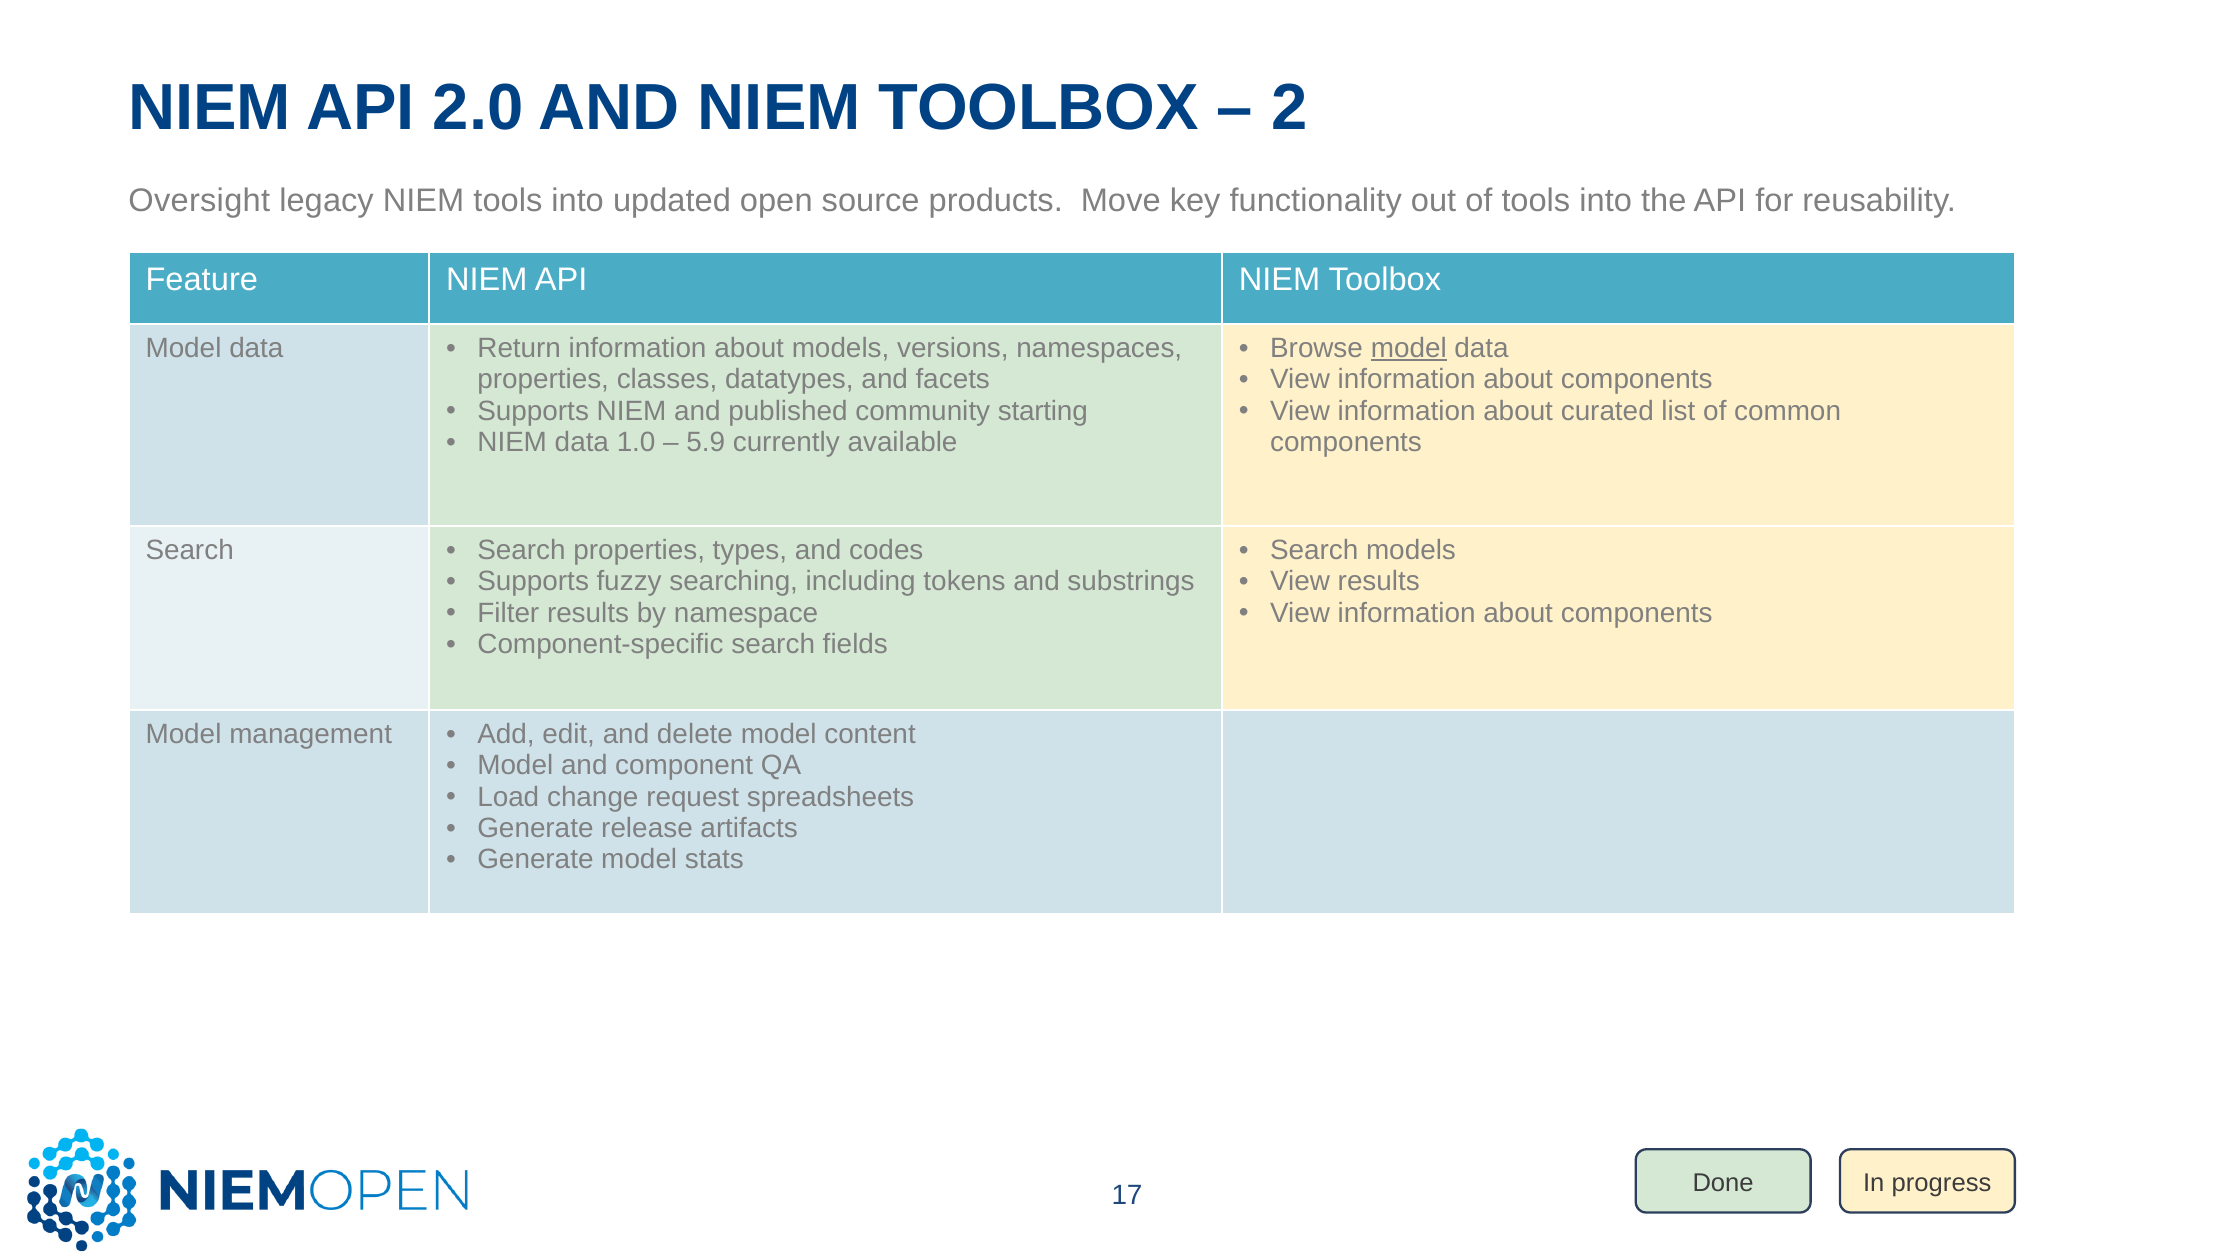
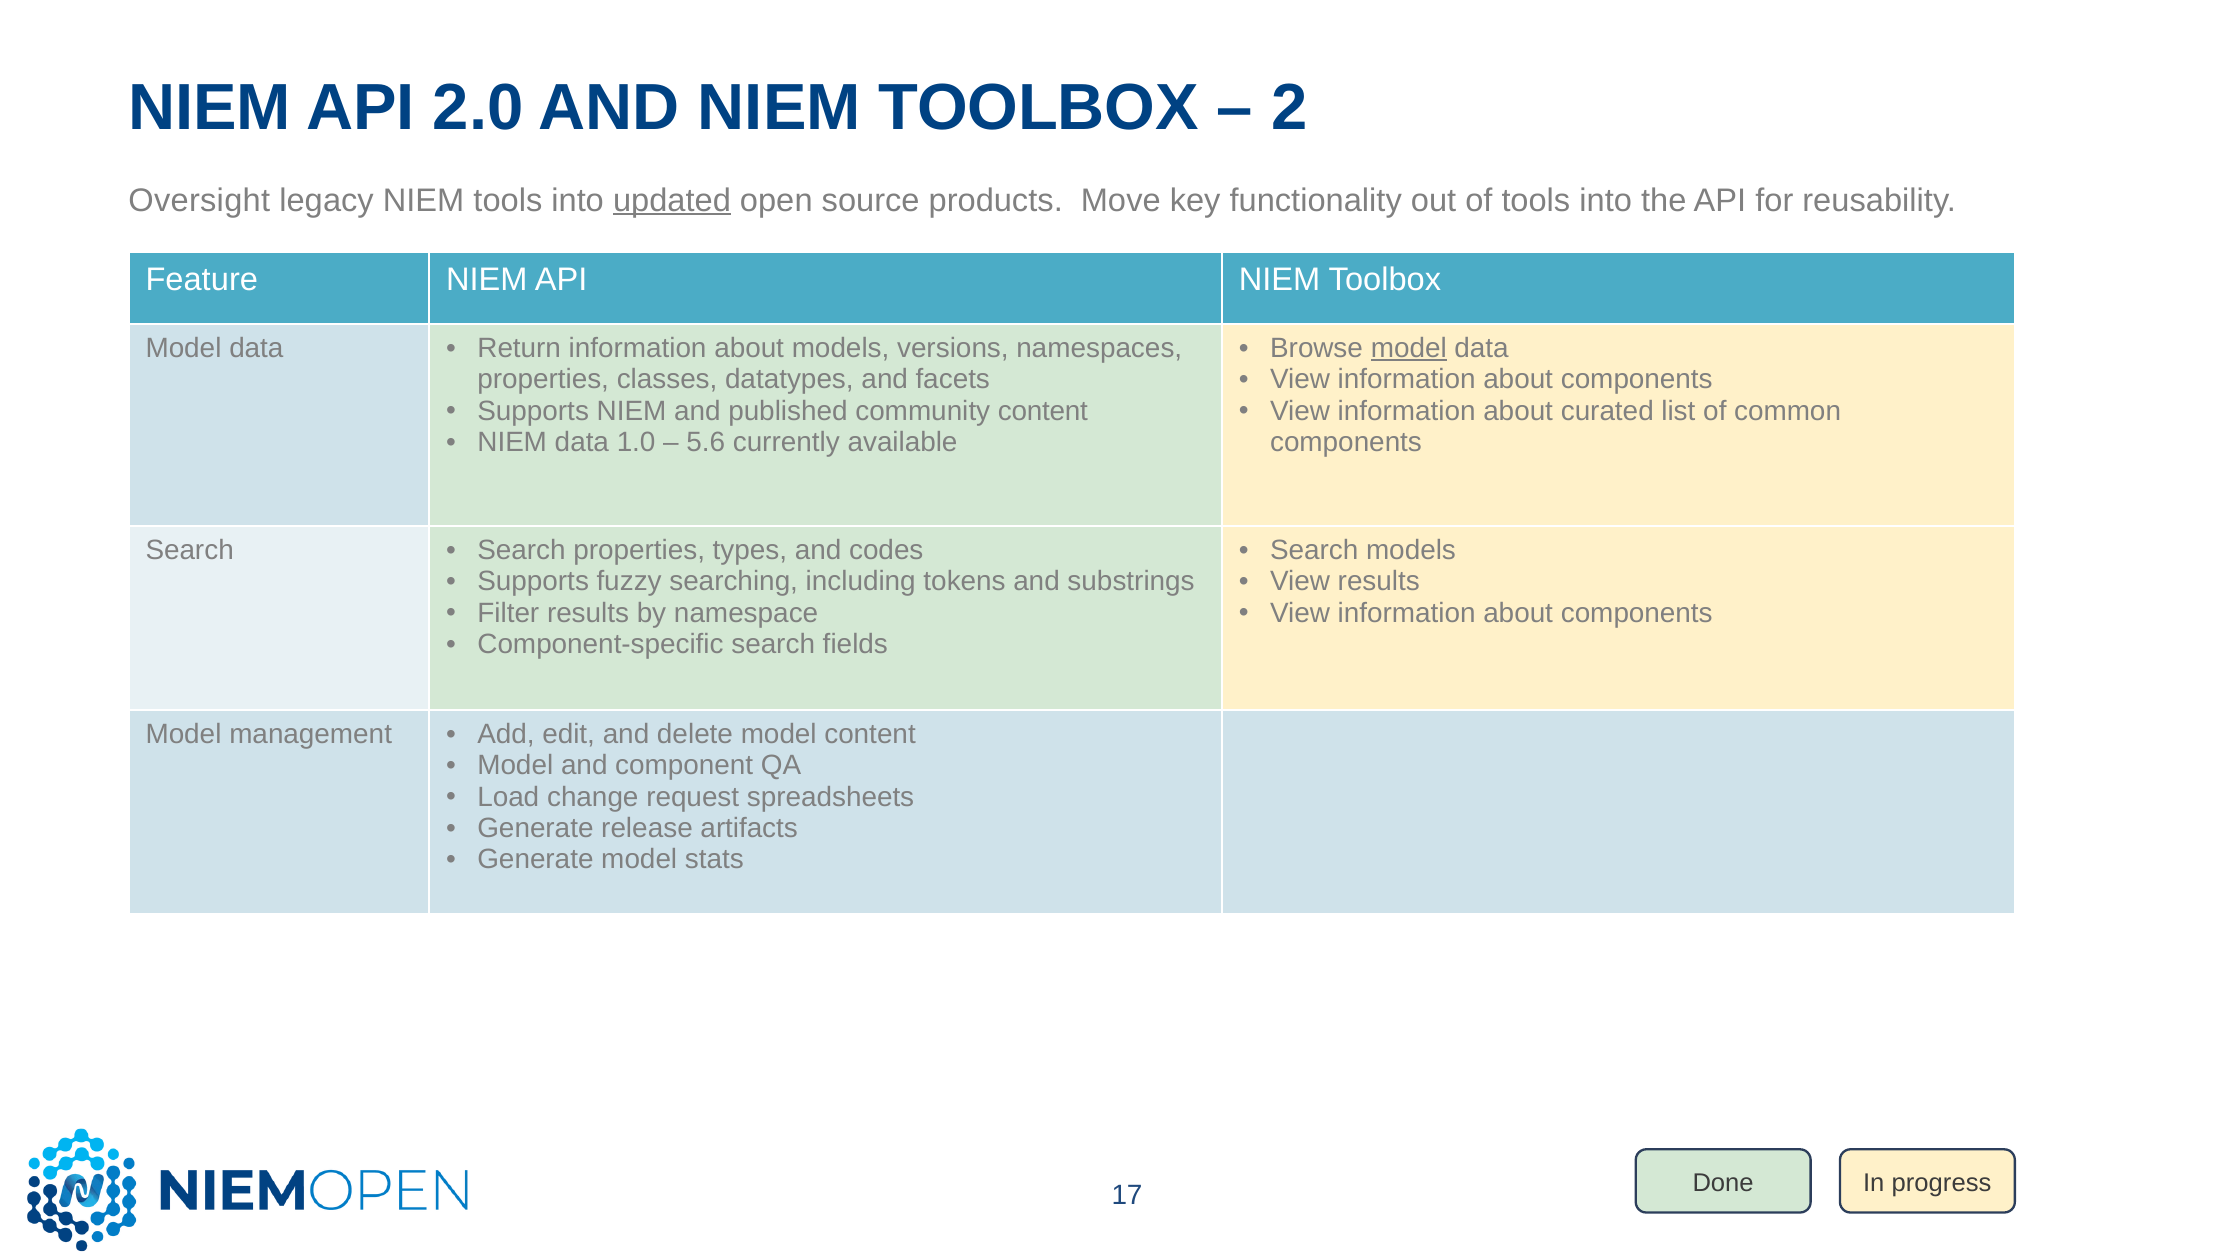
updated underline: none -> present (672, 200)
community starting: starting -> content (1043, 411)
5.9: 5.9 -> 5.6 (706, 442)
